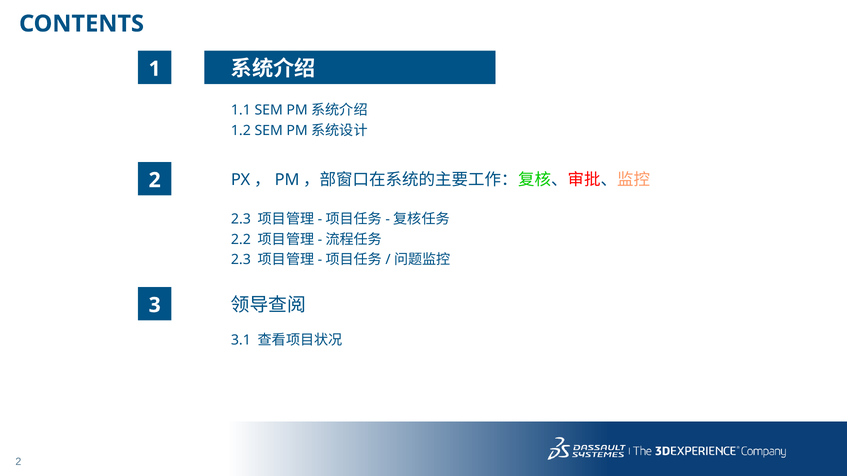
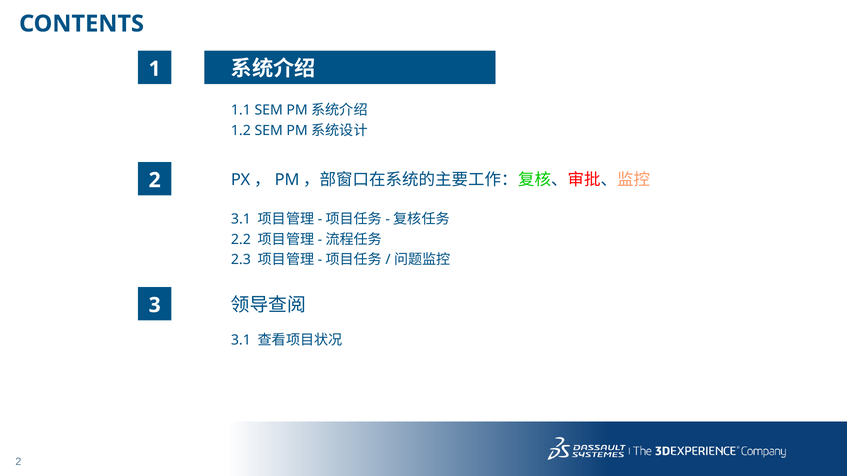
2.3: 2.3 -> 3.1 (241, 219)
